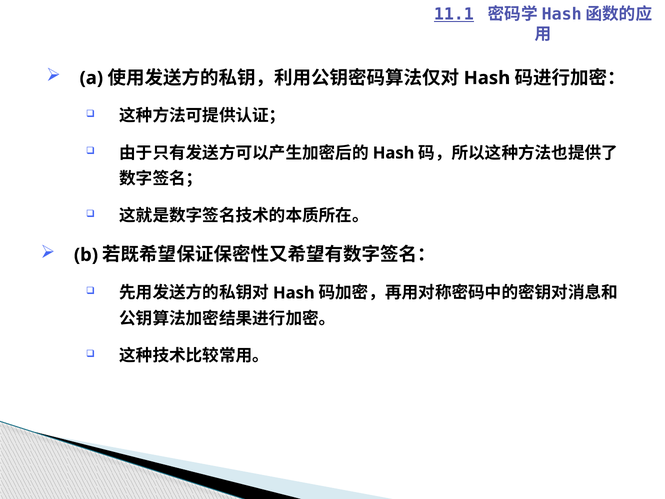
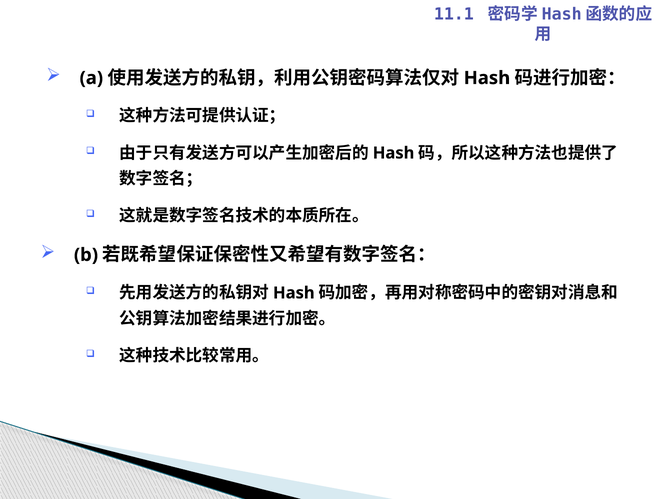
11.1 underline: present -> none (454, 14)
